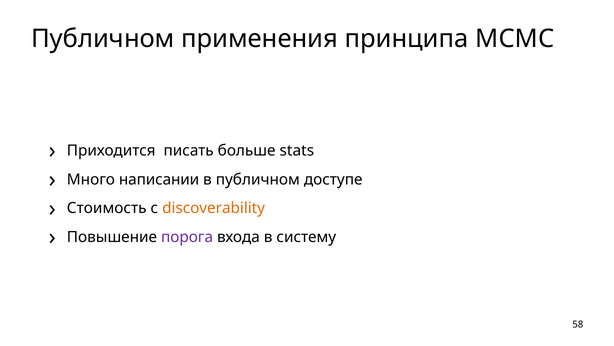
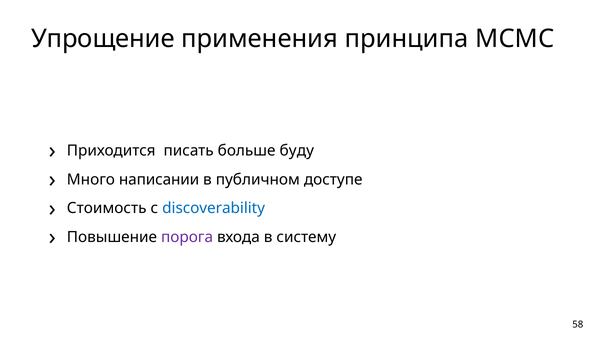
Публичном: Публичном -> Упрощение (103, 39)
stats: stats -> буду (297, 150)
discoverability colour: orange -> blue (214, 208)
